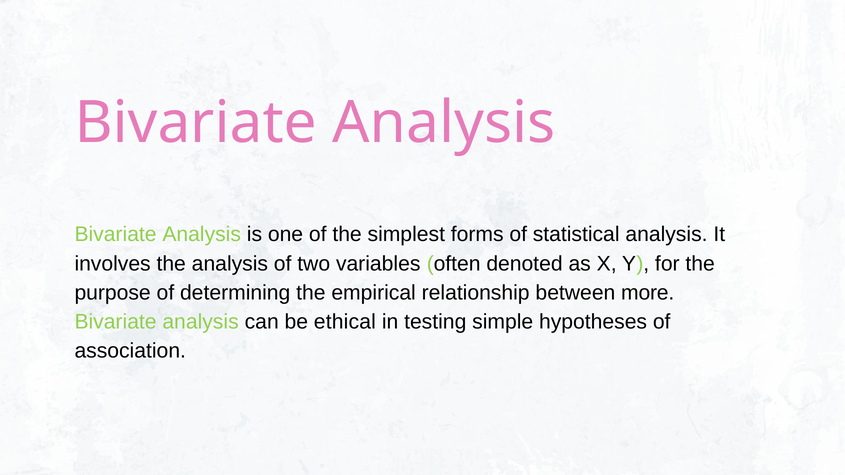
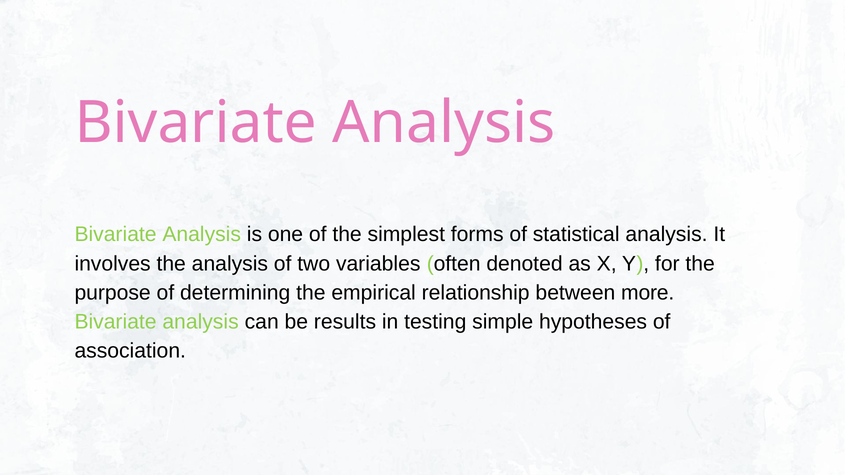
ethical: ethical -> results (345, 322)
